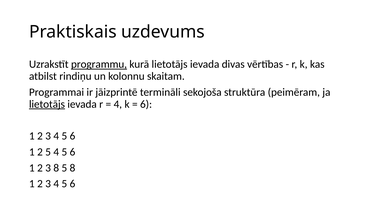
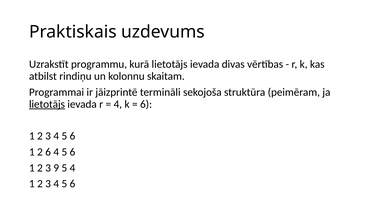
programmu underline: present -> none (99, 64)
2 5: 5 -> 6 (48, 152)
3 8: 8 -> 9 (56, 168)
5 8: 8 -> 4 (72, 168)
